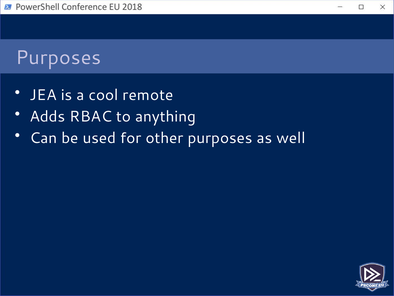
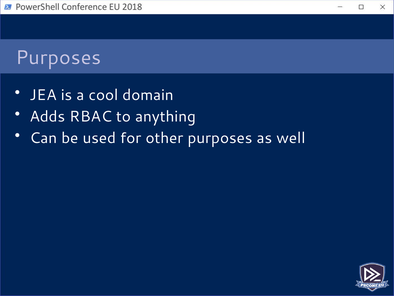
remote: remote -> domain (148, 95)
